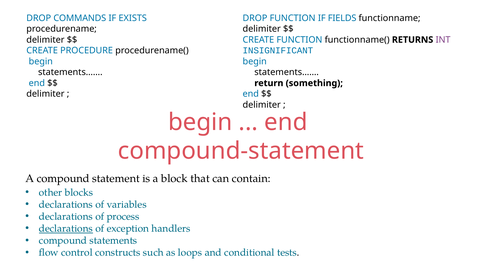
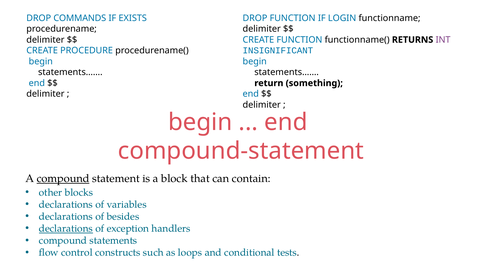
FIELDS: FIELDS -> LOGIN (342, 18)
compound underline: none -> present (63, 179)
process: process -> besides (123, 217)
